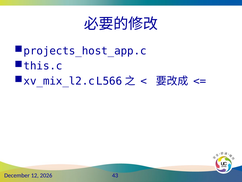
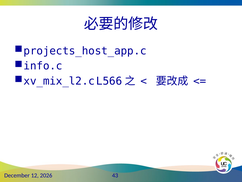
this.c: this.c -> info.c (43, 66)
